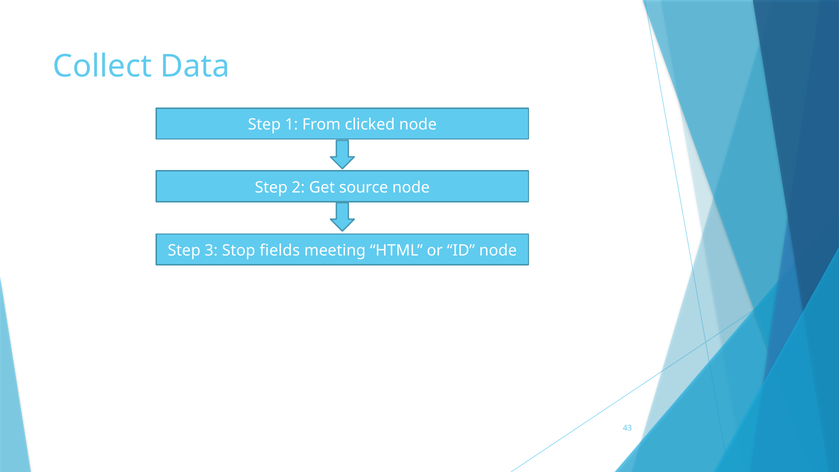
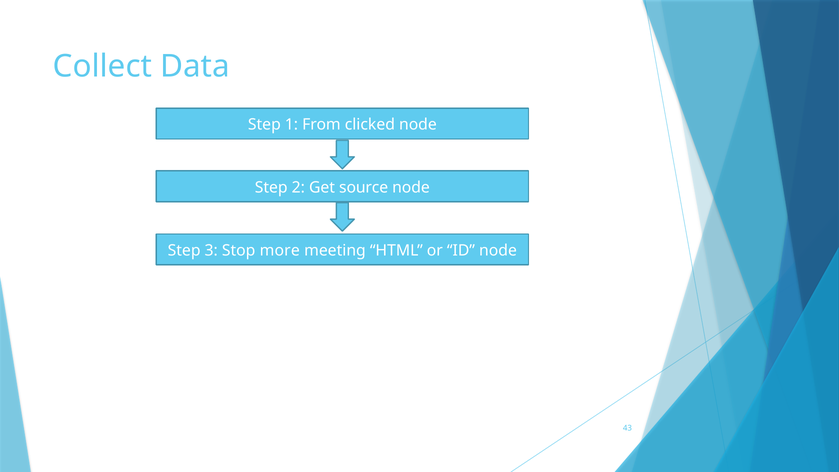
fields: fields -> more (280, 250)
